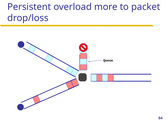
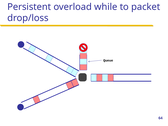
more: more -> while (106, 7)
